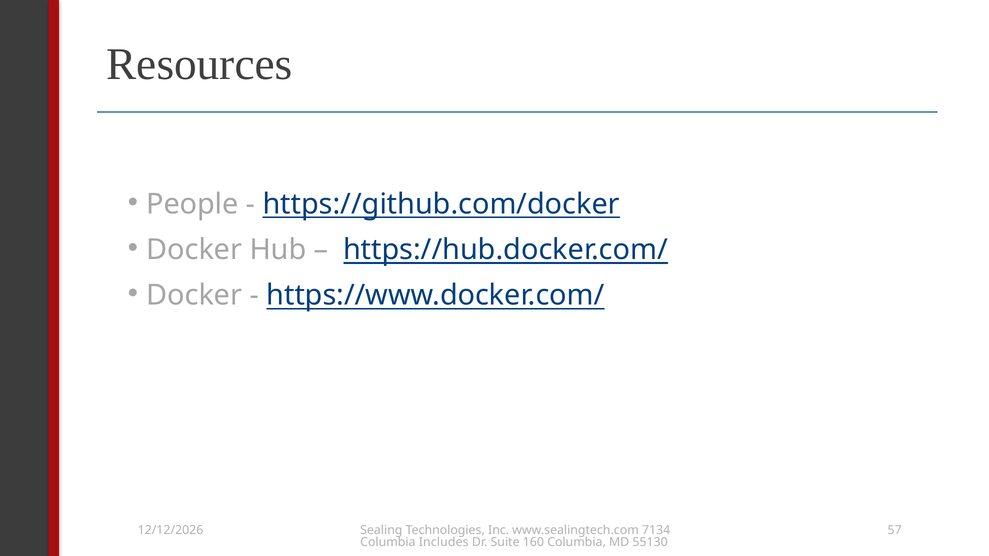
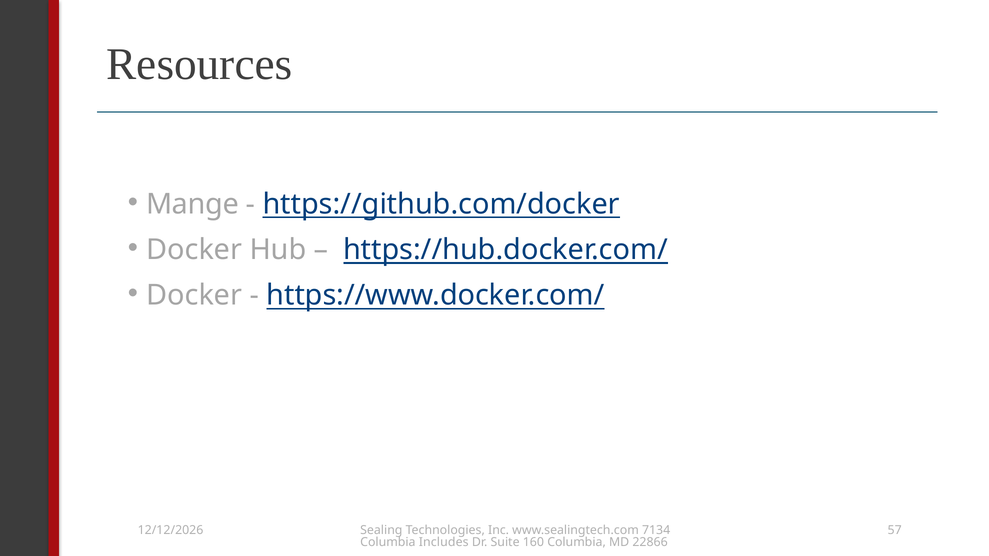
People: People -> Mange (193, 204)
55130: 55130 -> 22866 (650, 543)
